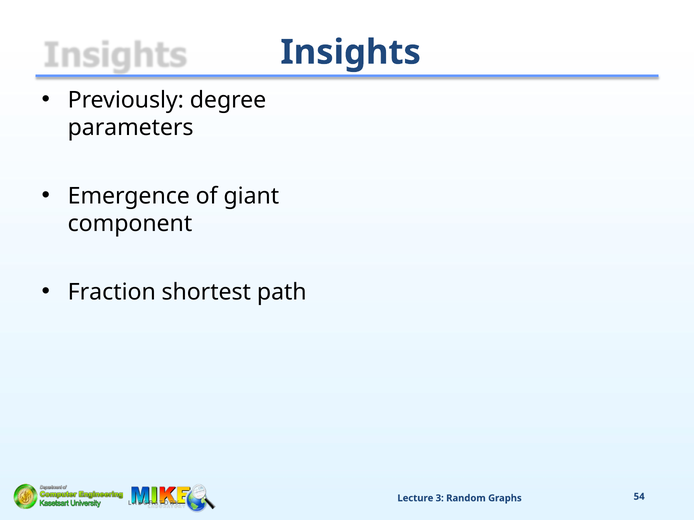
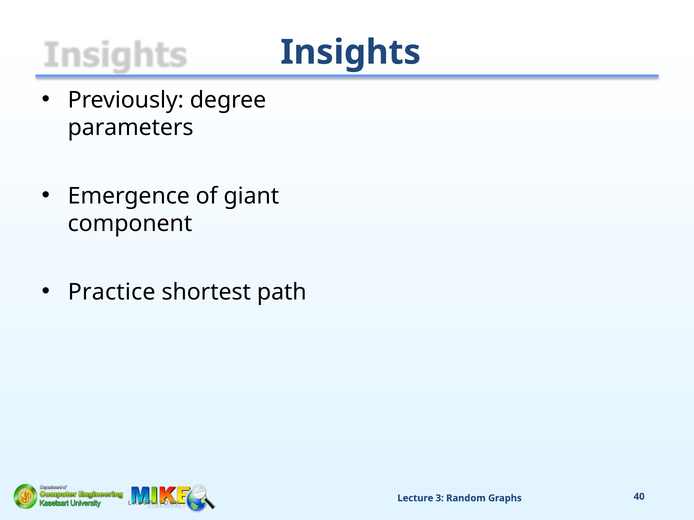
Fraction: Fraction -> Practice (112, 292)
54: 54 -> 40 (639, 497)
